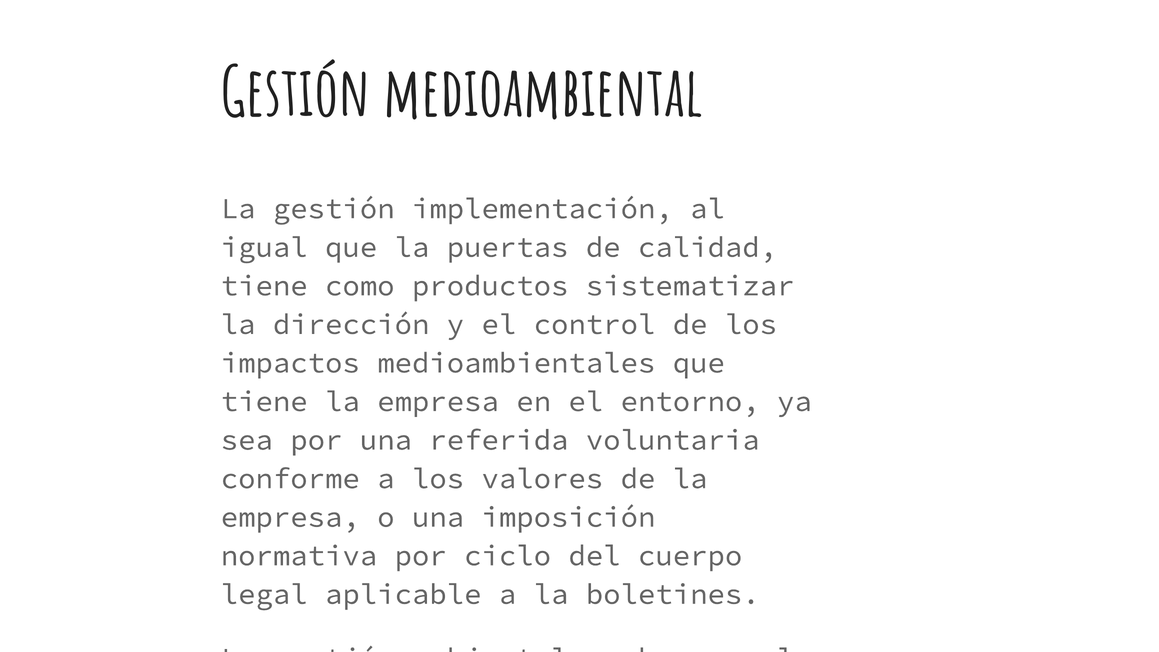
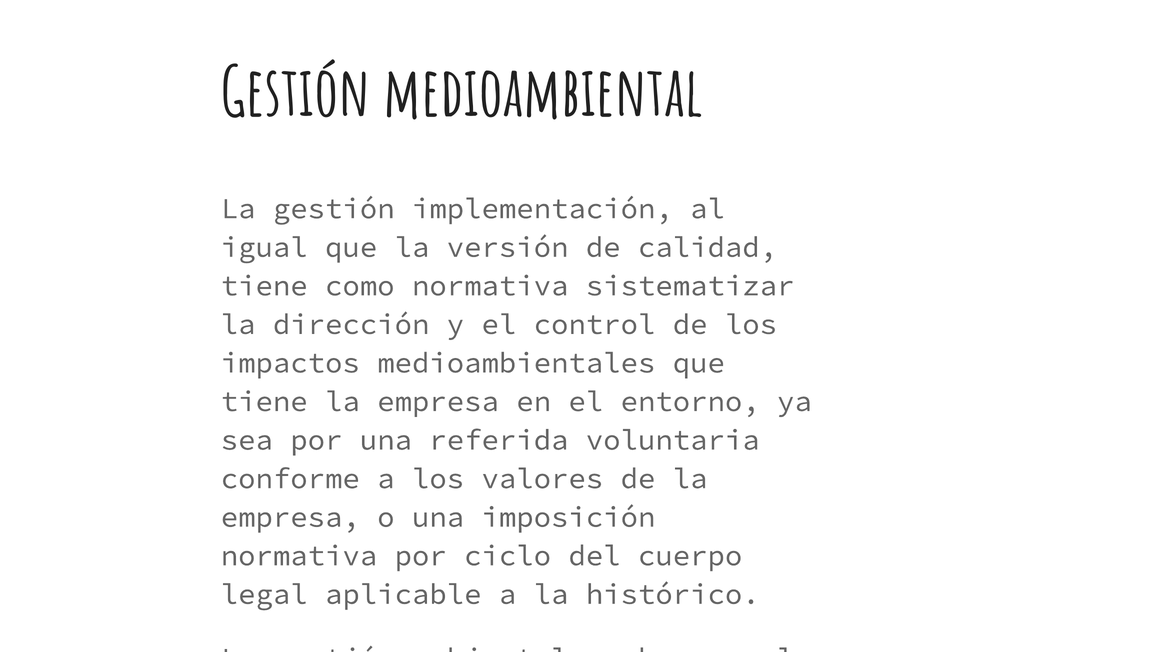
puertas: puertas -> versión (508, 247)
como productos: productos -> normativa (490, 286)
boletines: boletines -> histórico (673, 594)
